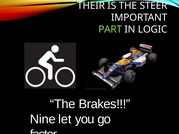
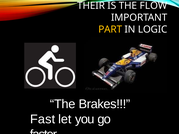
STEER: STEER -> FLOW (153, 6)
PART colour: light green -> yellow (110, 29)
Nine: Nine -> Fast (43, 119)
